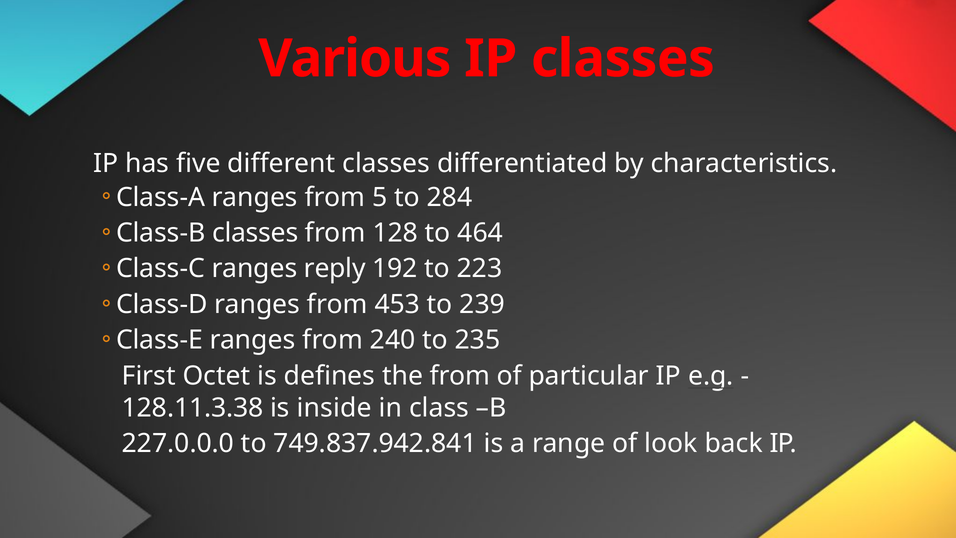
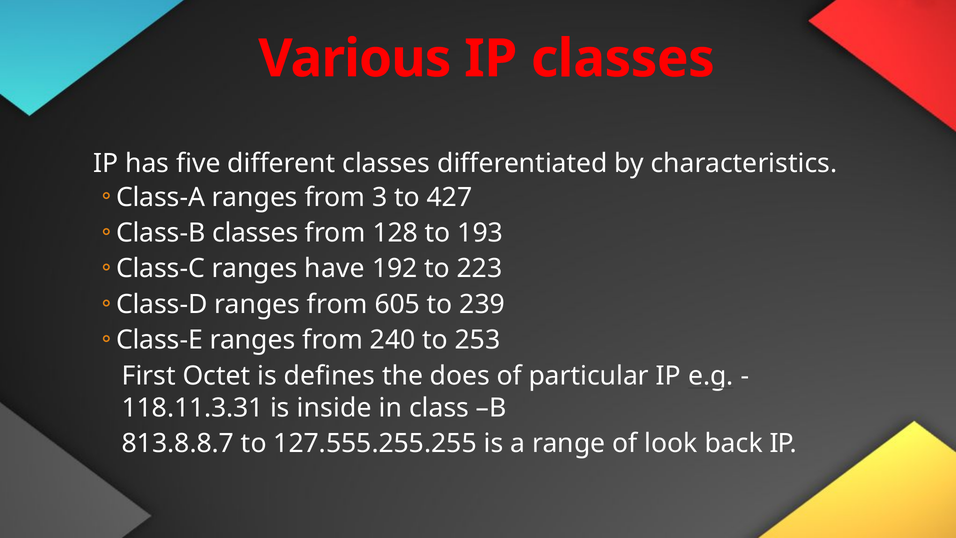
5: 5 -> 3 (380, 197)
284: 284 -> 427 (450, 197)
464: 464 -> 193 (480, 233)
reply: reply -> have (335, 269)
453: 453 -> 605 (397, 304)
235: 235 -> 253 (478, 340)
the from: from -> does (460, 376)
128.11.3.38: 128.11.3.38 -> 118.11.3.31 (193, 408)
227.0.0.0: 227.0.0.0 -> 813.8.8.7 (178, 443)
749.837.942.841: 749.837.942.841 -> 127.555.255.255 (375, 443)
